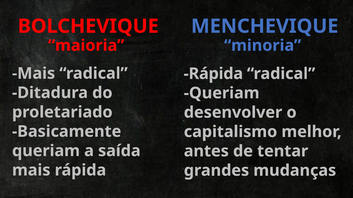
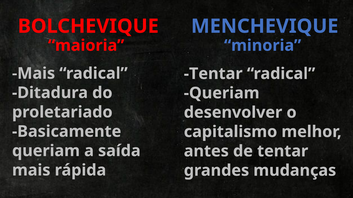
Rápida: Rápida -> Tentar (213, 74)
